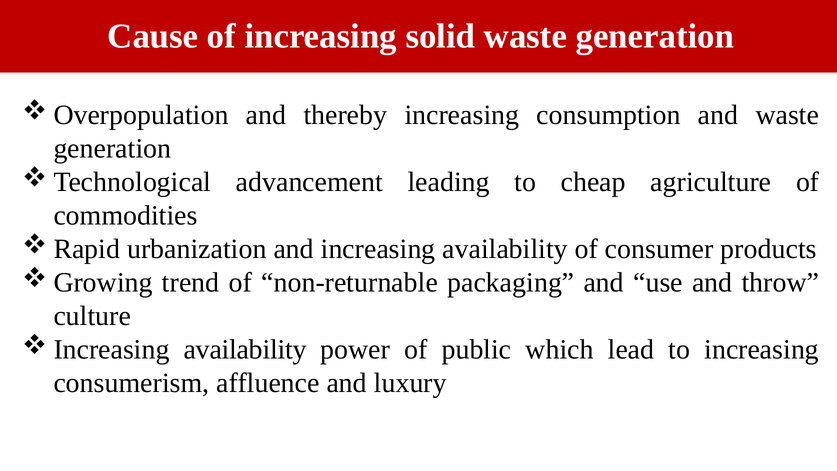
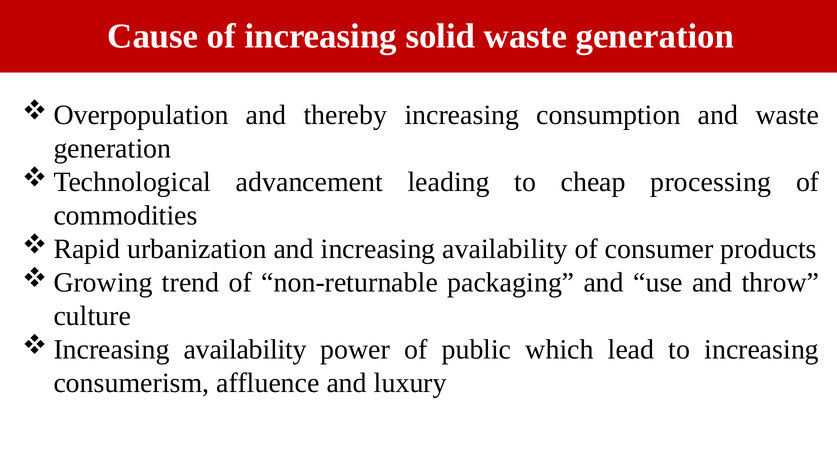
agriculture: agriculture -> processing (711, 182)
